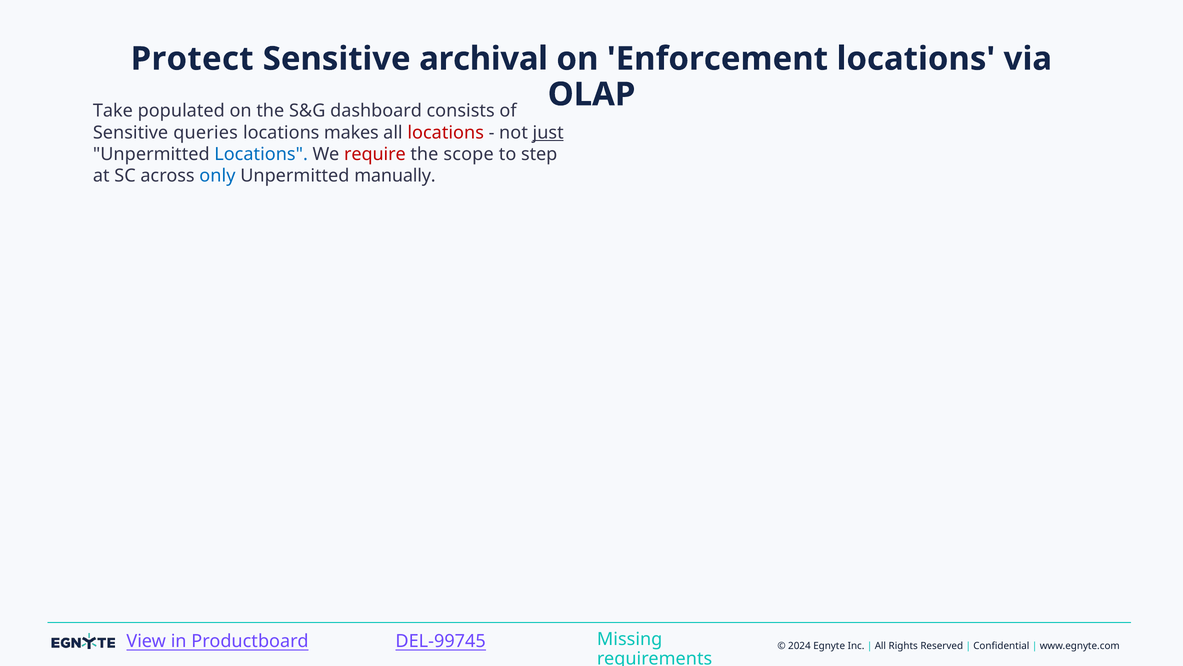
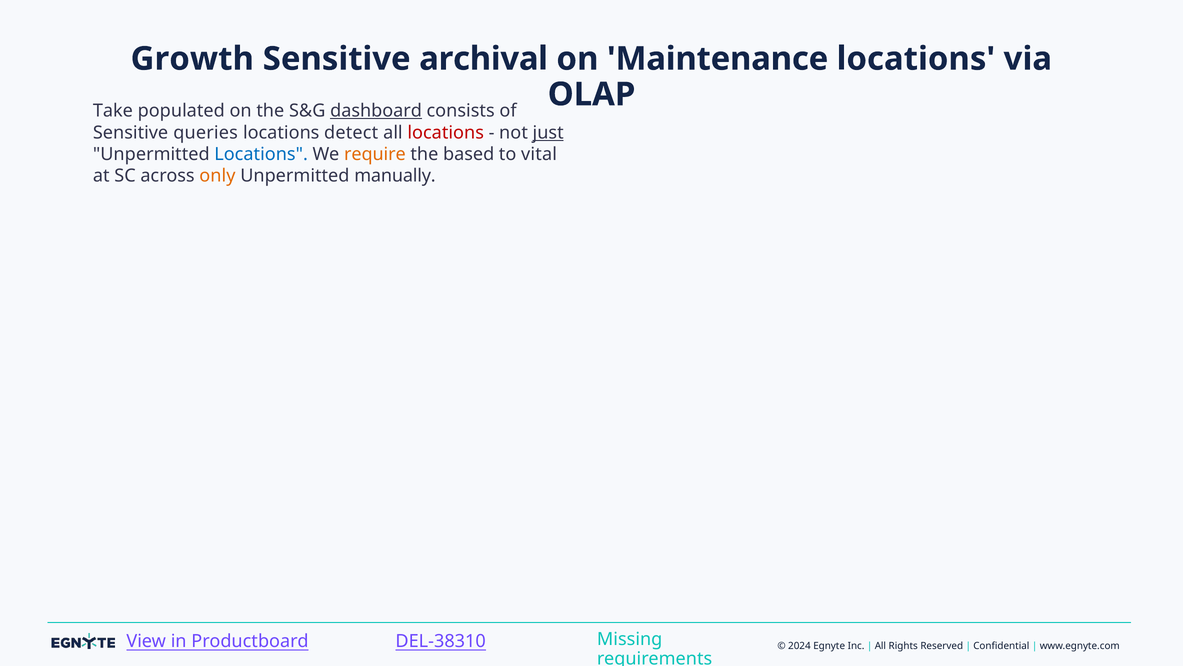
Protect: Protect -> Growth (192, 59)
Enforcement: Enforcement -> Maintenance (718, 59)
dashboard underline: none -> present (376, 111)
makes: makes -> detect (351, 132)
require colour: red -> orange (375, 154)
scope: scope -> based (469, 154)
step: step -> vital (539, 154)
only colour: blue -> orange (217, 176)
DEL-99745: DEL-99745 -> DEL-38310 (441, 641)
